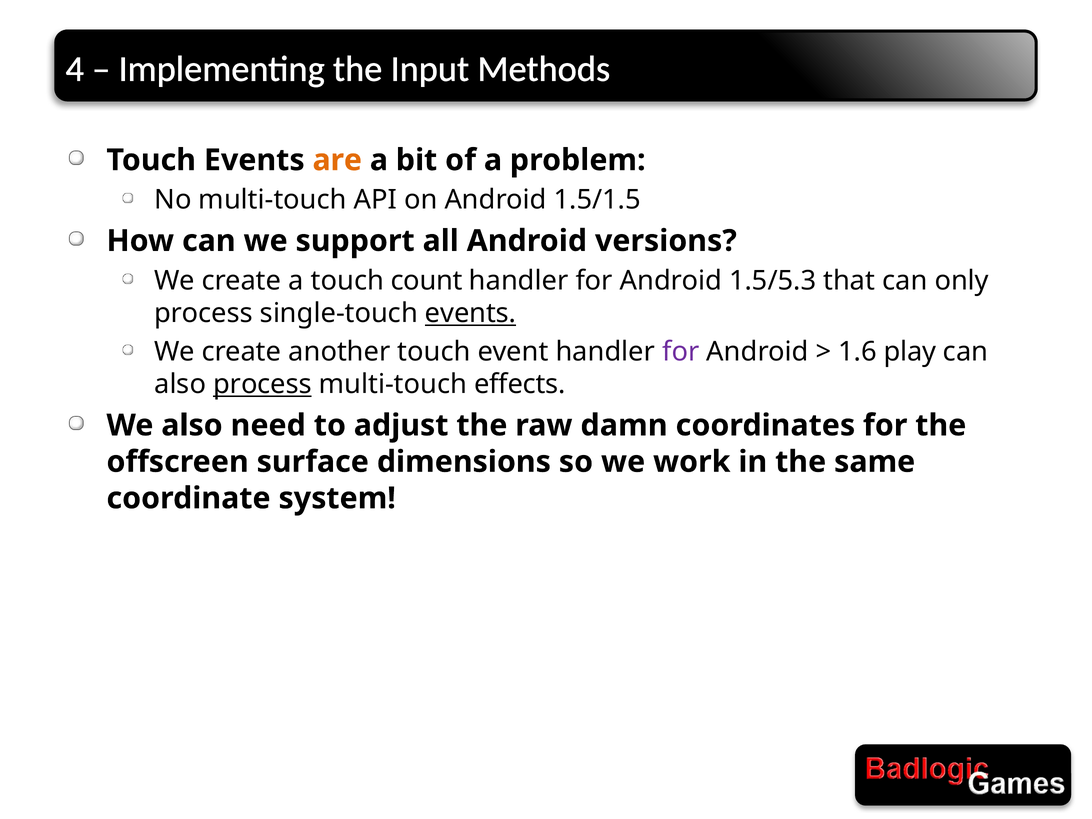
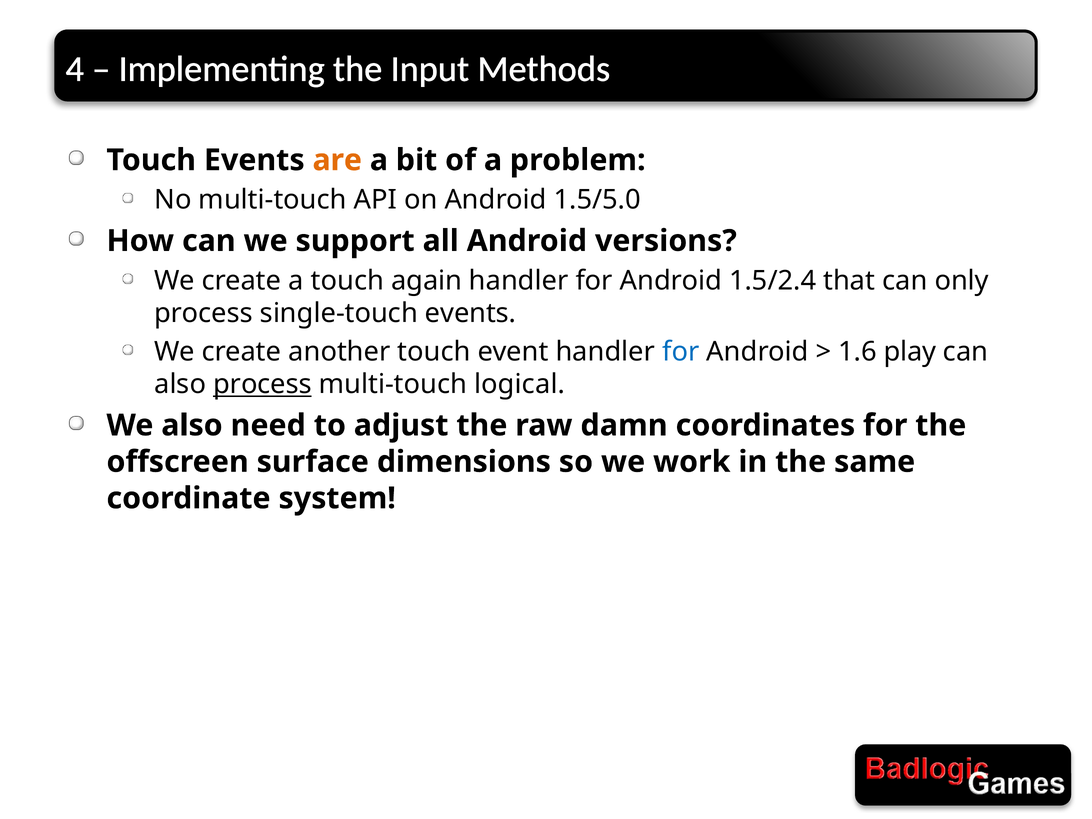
1.5/1.5: 1.5/1.5 -> 1.5/5.0 (597, 200)
count: count -> again (427, 281)
1.5/5.3: 1.5/5.3 -> 1.5/2.4 (773, 281)
events underline: present -> none (471, 313)
for colour: purple -> blue (681, 352)
effects: effects -> logical (520, 384)
